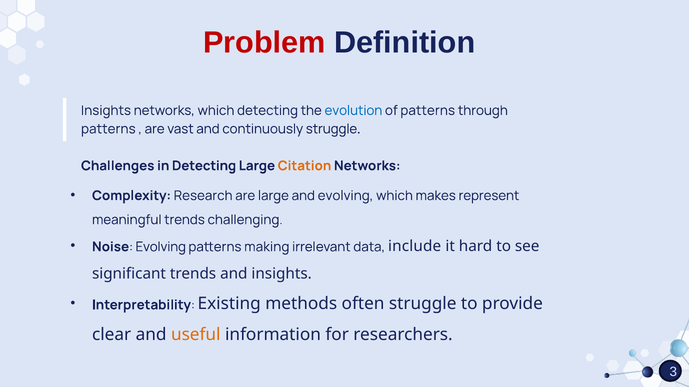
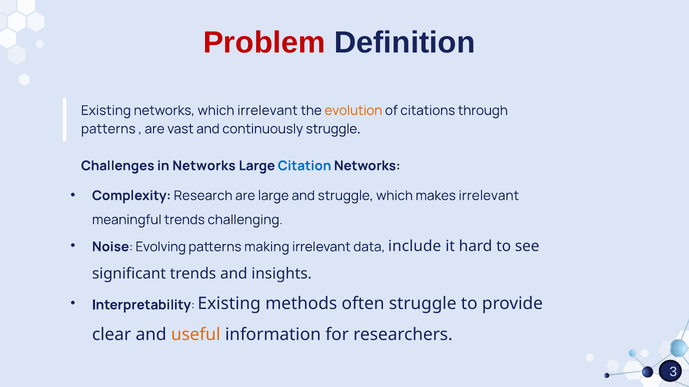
Insights: Insights -> Existing (106, 111)
which detecting: detecting -> irrelevant (267, 111)
evolution colour: blue -> orange (353, 111)
of patterns: patterns -> citations (428, 111)
in Detecting: Detecting -> Networks (204, 166)
Citation colour: orange -> blue (305, 166)
and evolving: evolving -> struggle (346, 196)
makes represent: represent -> irrelevant (489, 196)
